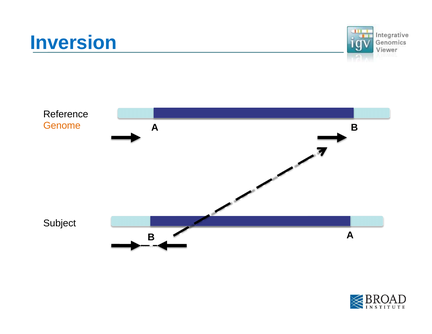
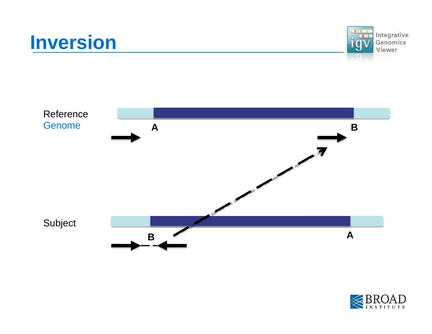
Genome colour: orange -> blue (62, 126)
